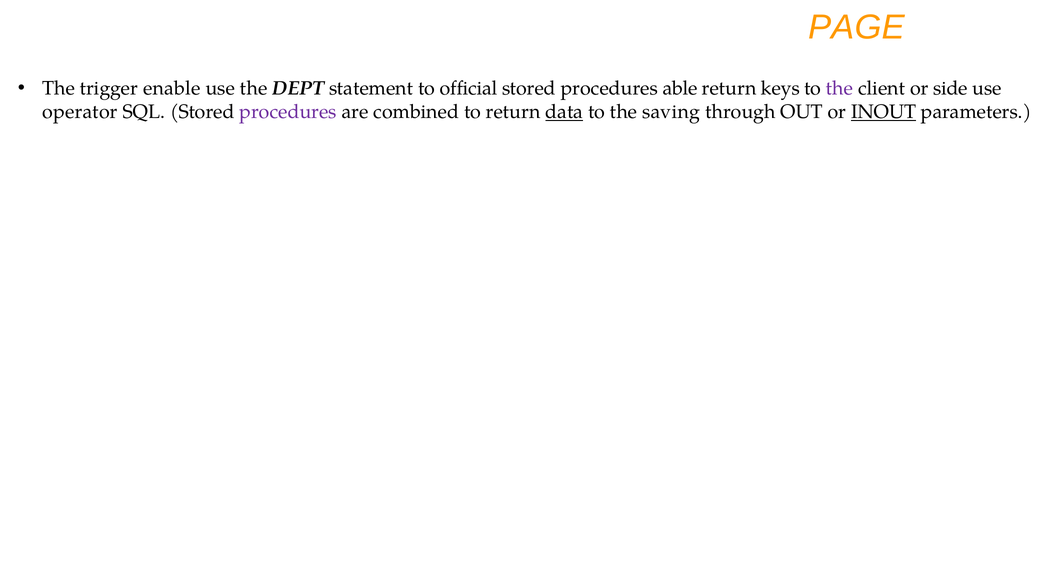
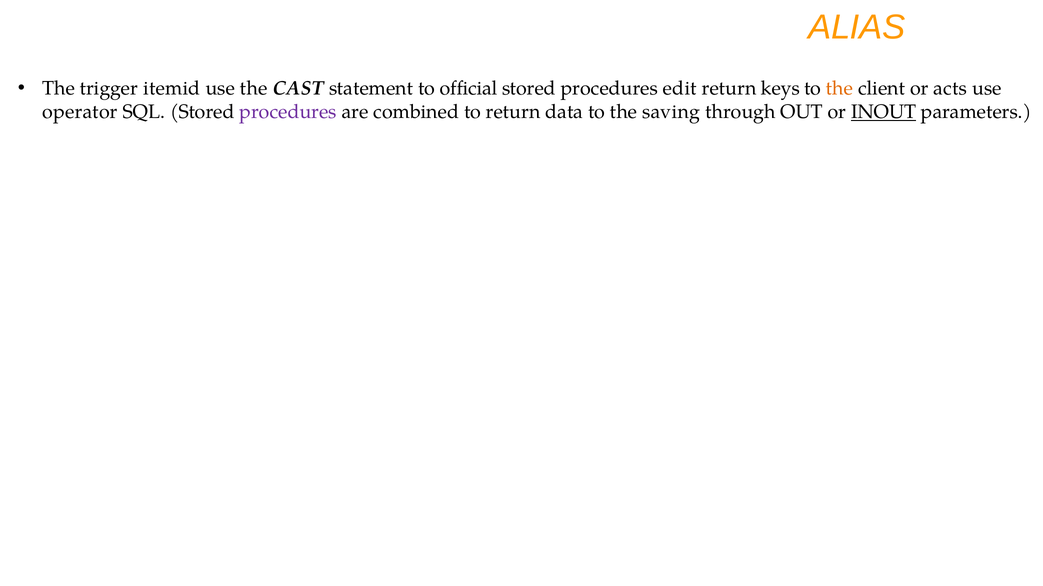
PAGE: PAGE -> ALIAS (857, 27)
enable: enable -> itemid (172, 89)
DEPT: DEPT -> CAST (298, 89)
able: able -> edit (680, 89)
the colour: purple -> orange (840, 89)
side: side -> acts (950, 89)
data underline: present -> none (564, 112)
